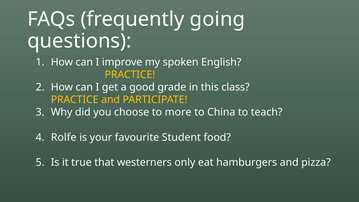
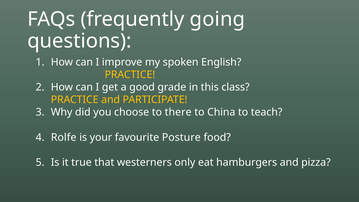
more: more -> there (178, 112)
Student: Student -> Posture (181, 137)
